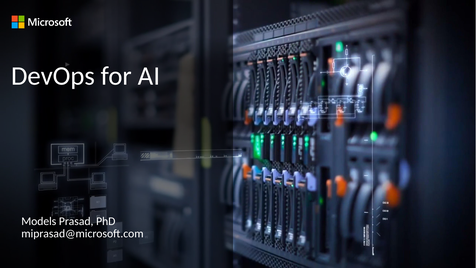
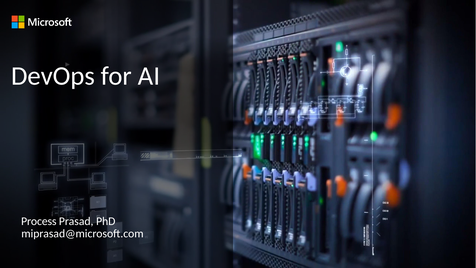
Models: Models -> Process (39, 221)
